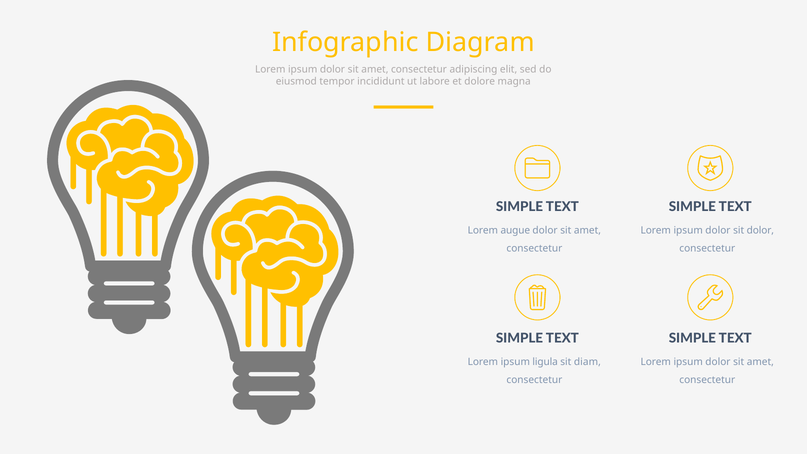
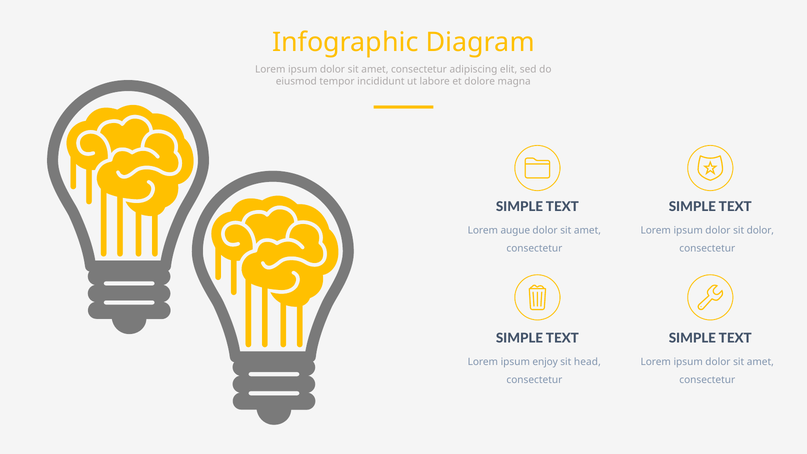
ligula: ligula -> enjoy (545, 362)
diam: diam -> head (587, 362)
